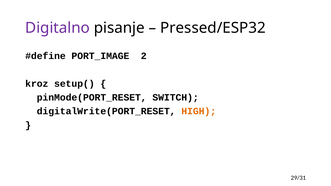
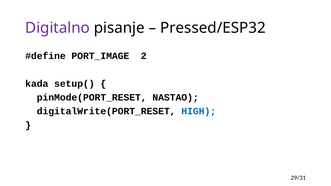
kroz: kroz -> kada (37, 84)
SWITCH: SWITCH -> NASTAO (176, 98)
HIGH colour: orange -> blue (199, 111)
